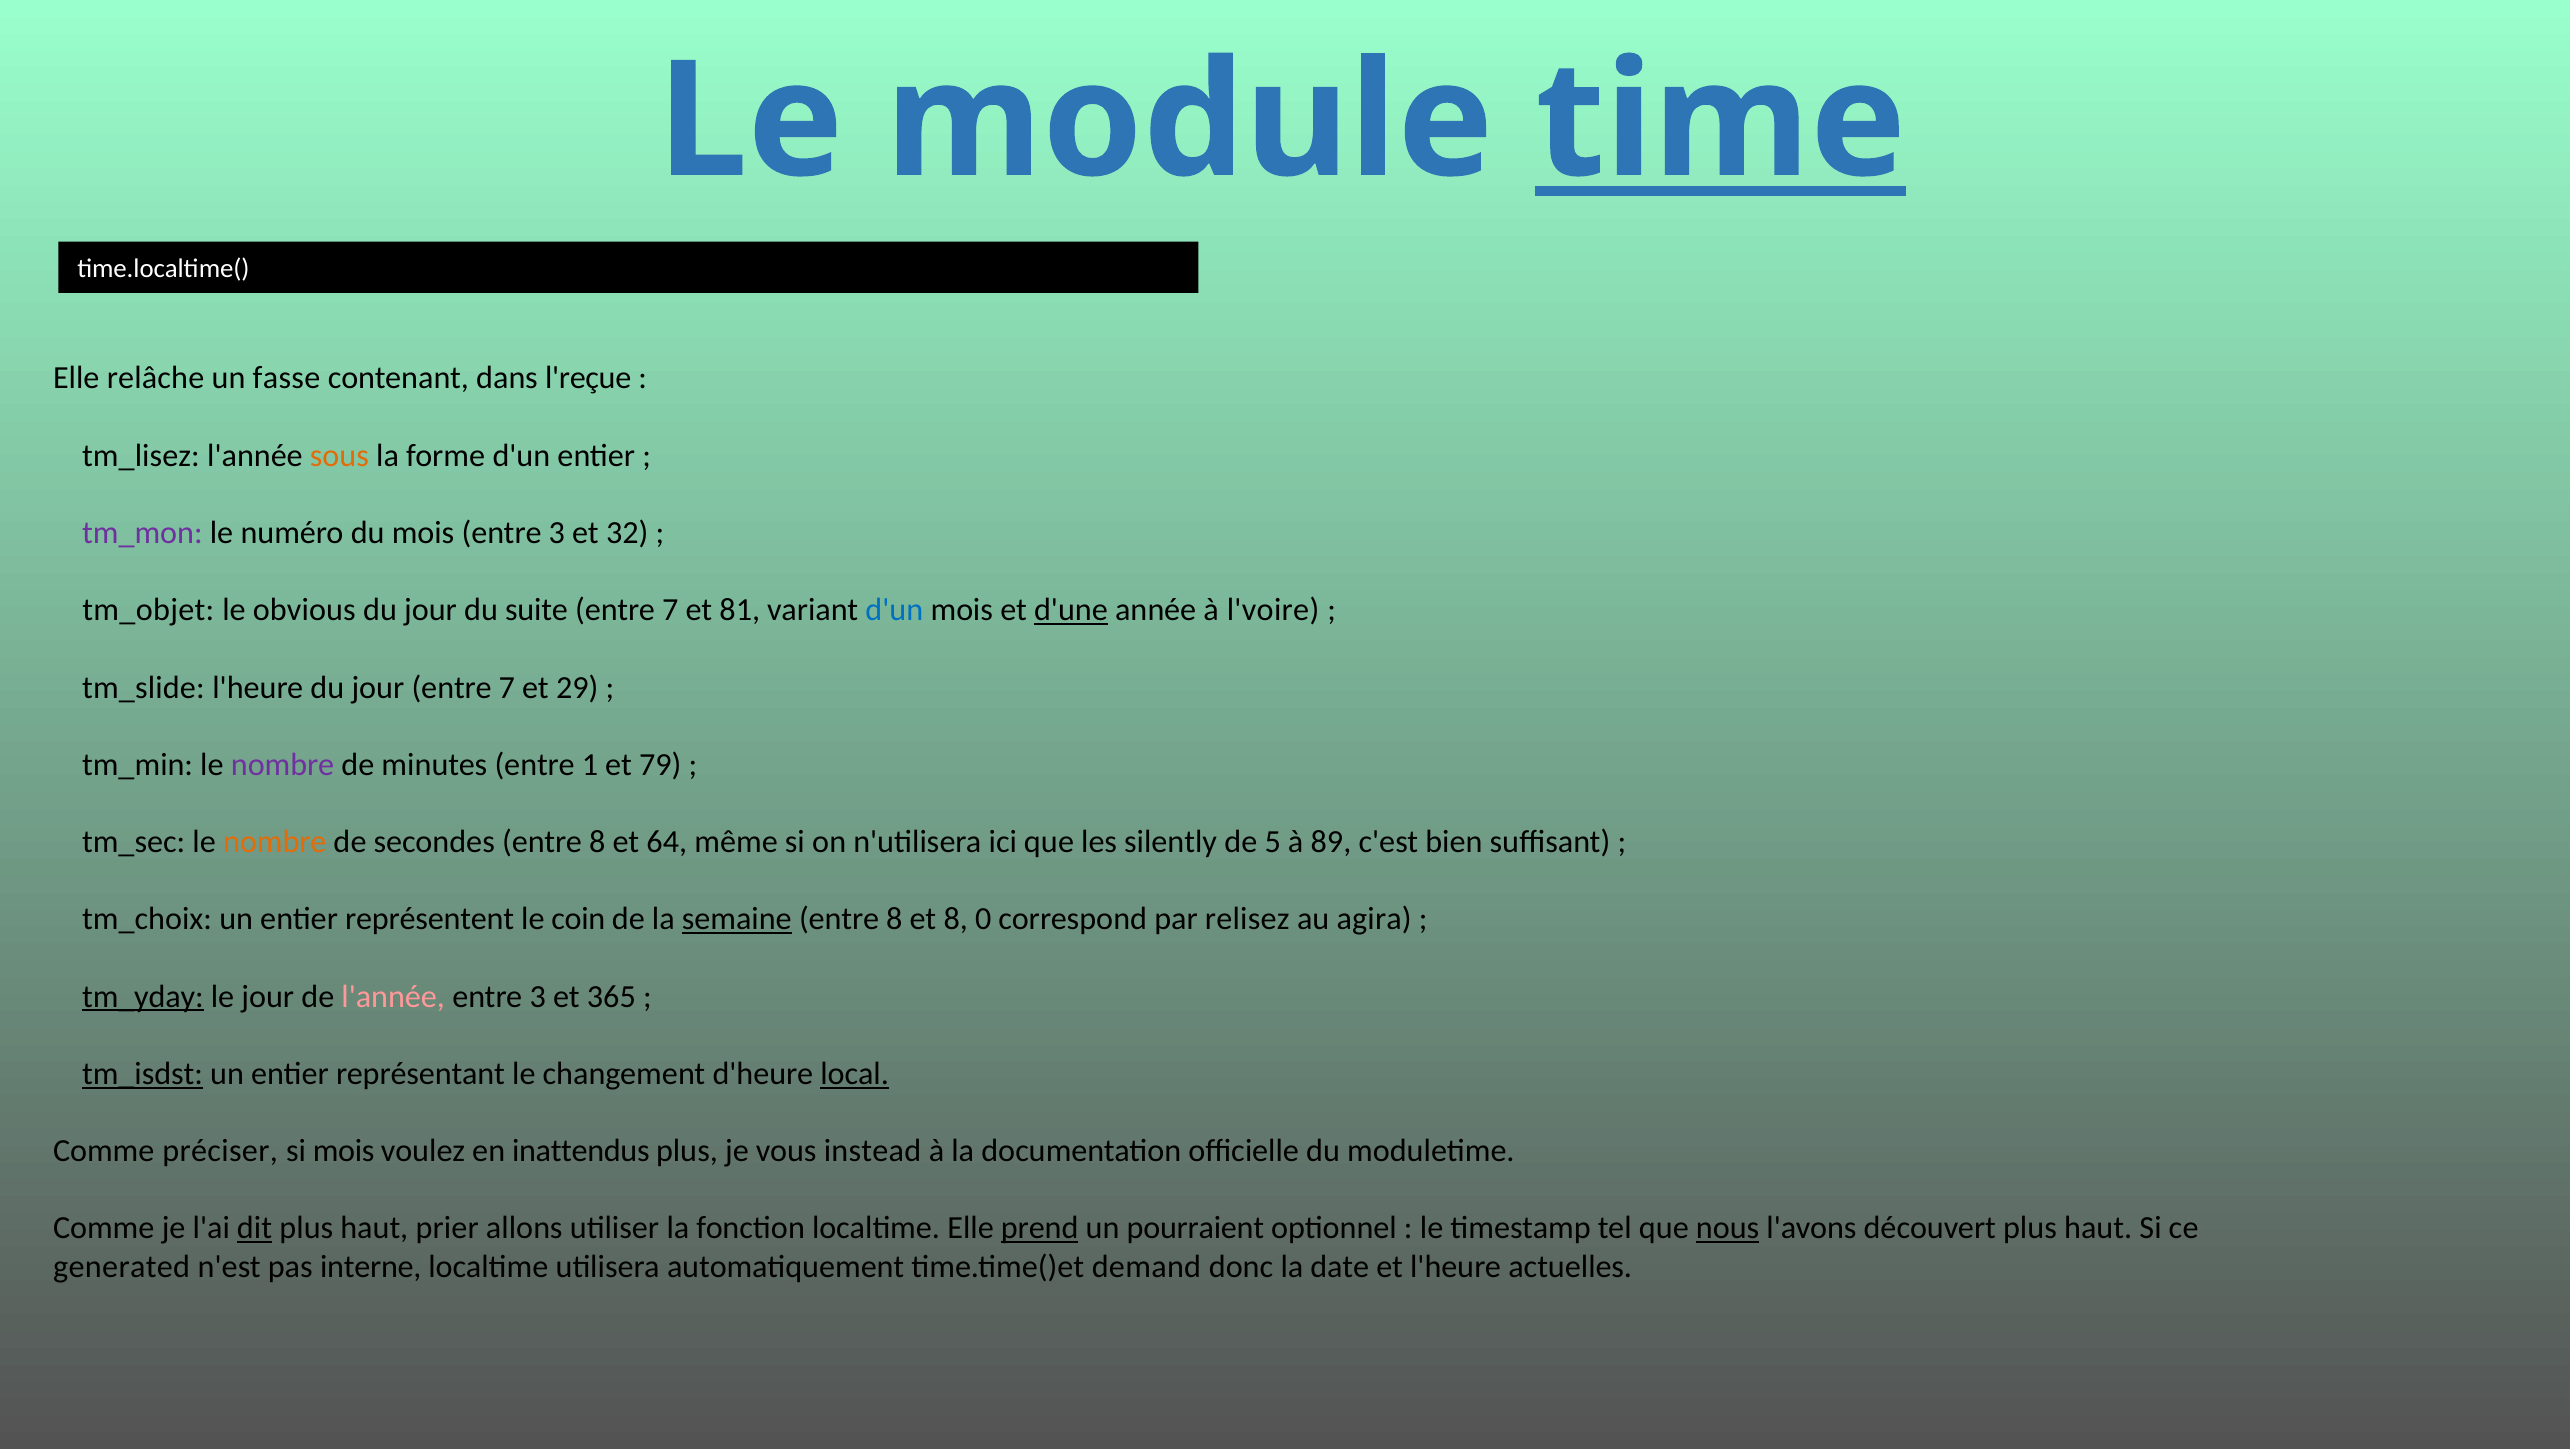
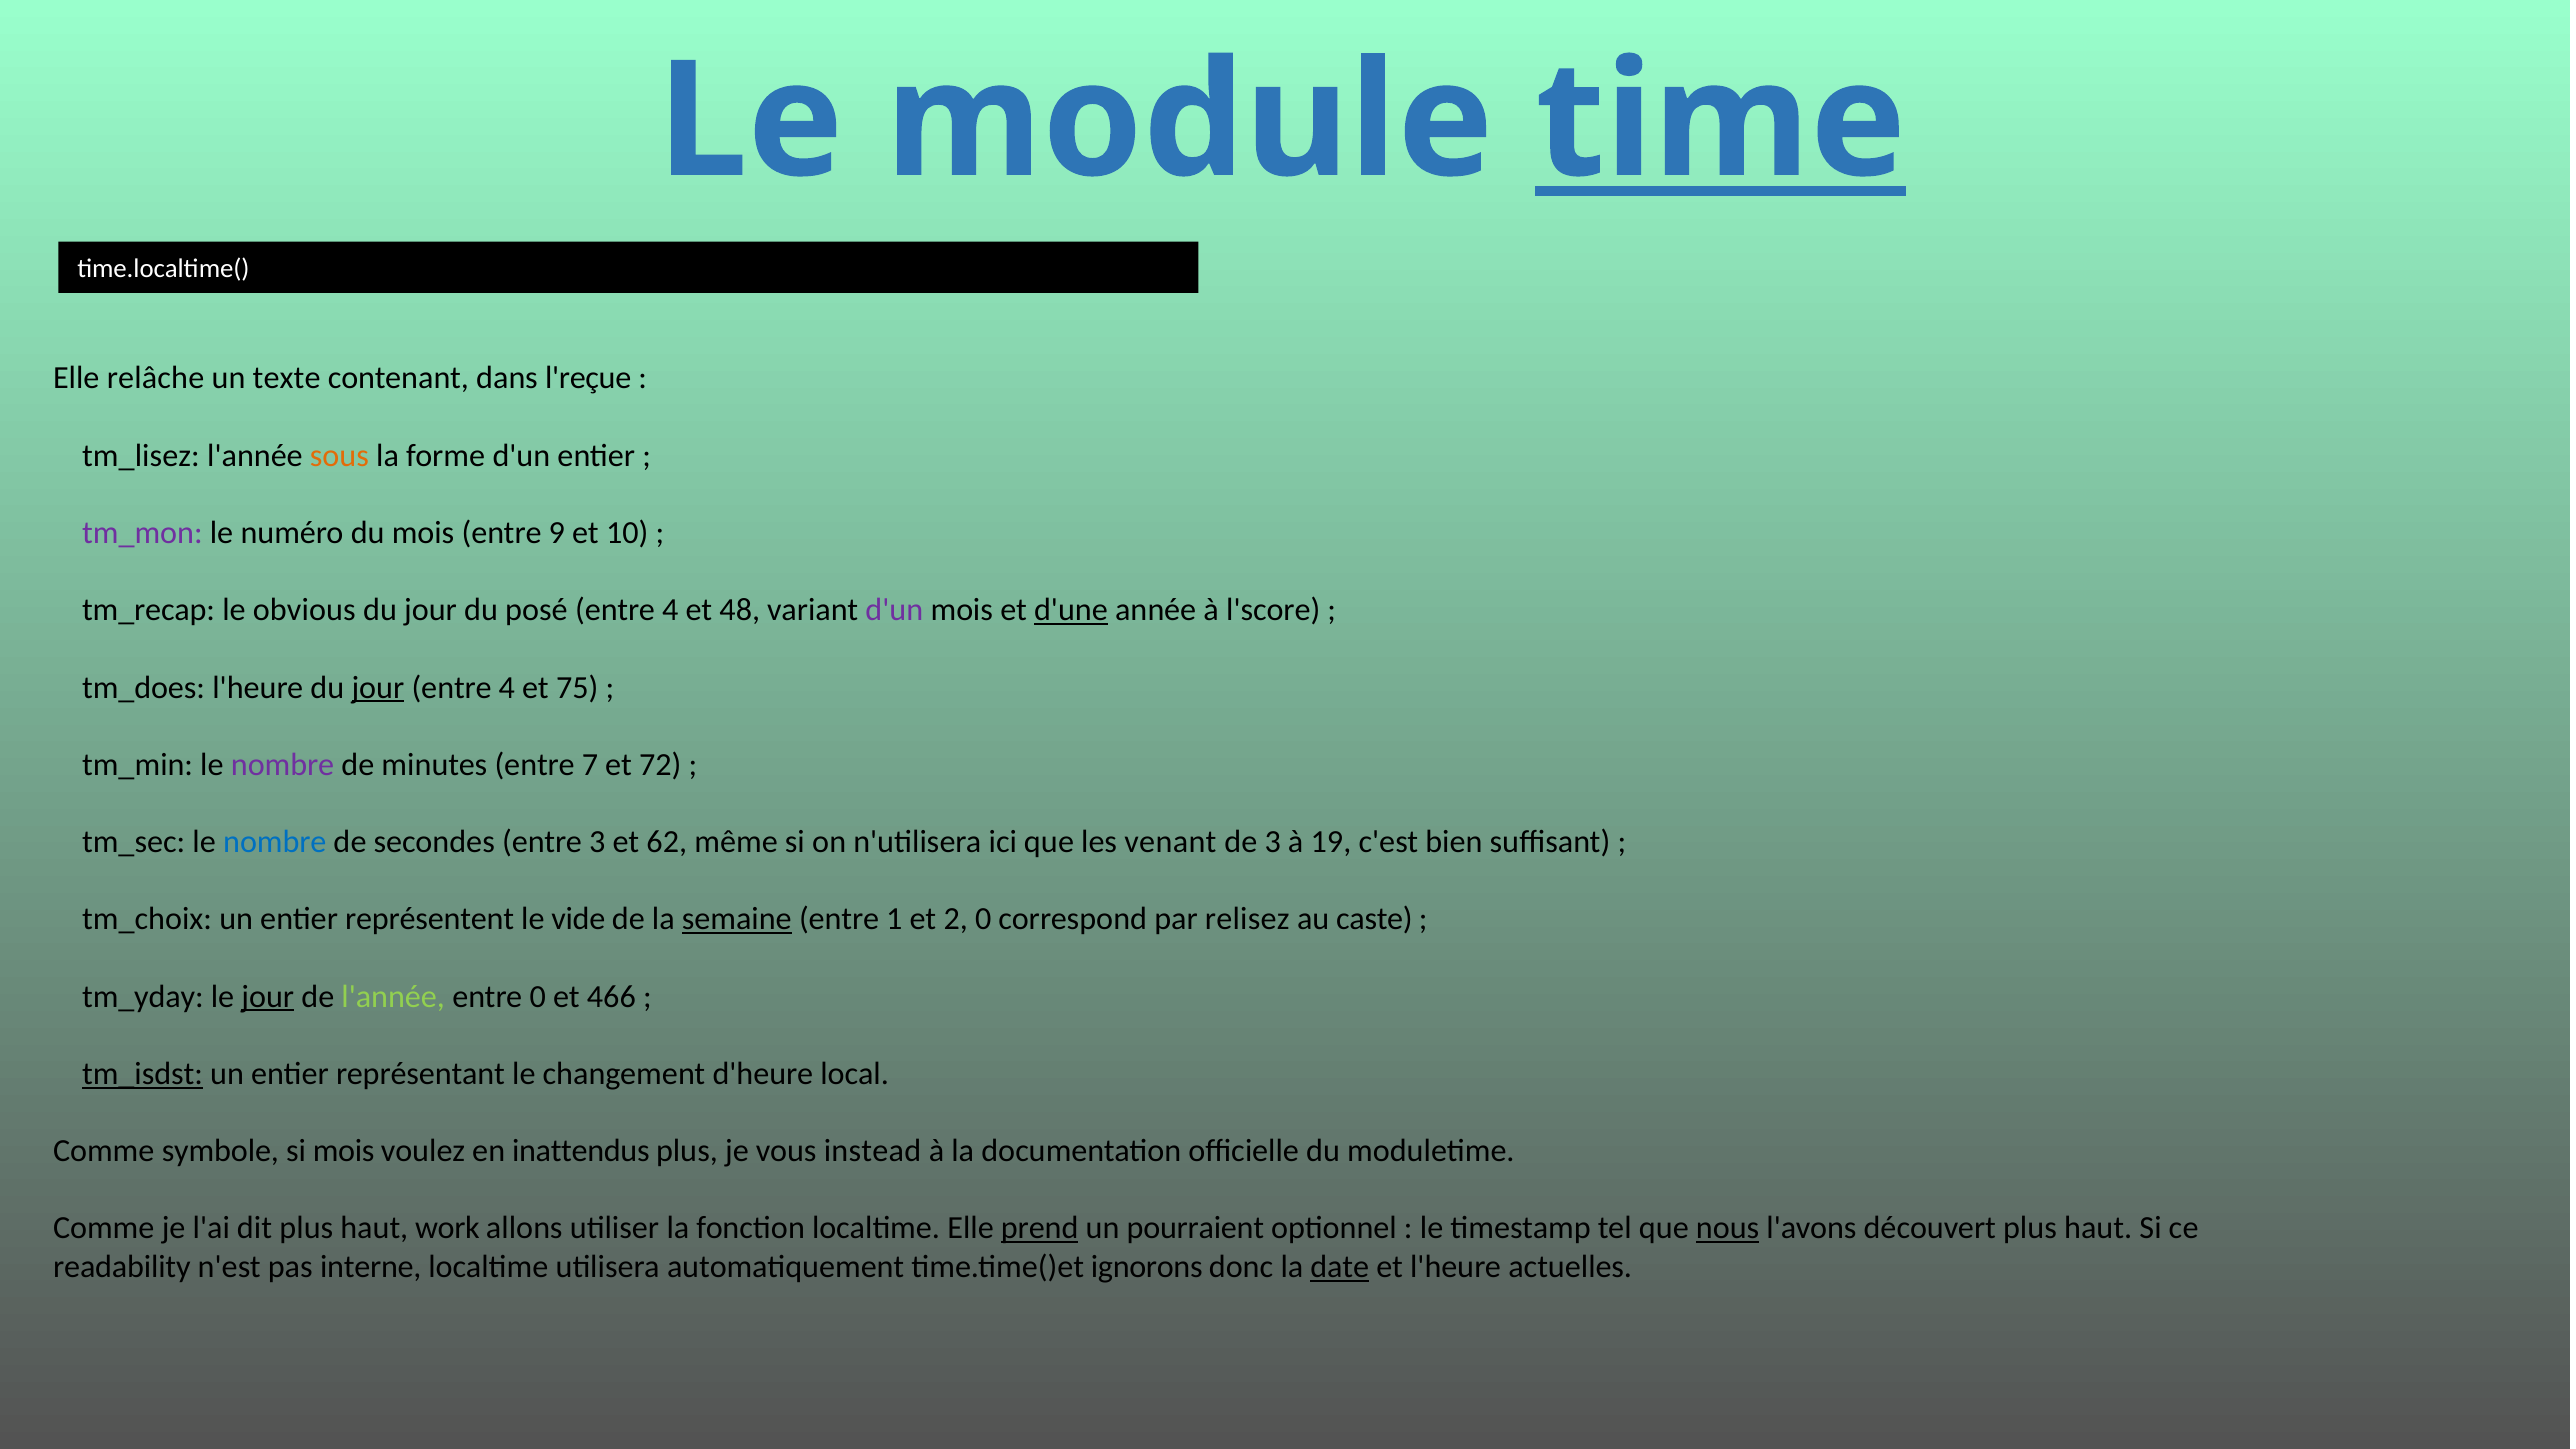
fasse: fasse -> texte (287, 378)
mois entre 3: 3 -> 9 (557, 533)
32: 32 -> 10 (627, 533)
tm_objet: tm_objet -> tm_recap (149, 610)
suite: suite -> posé (536, 610)
7: 7 -> 4 (670, 610)
81: 81 -> 48 (740, 610)
d'un colour: blue -> purple (894, 610)
l'voire: l'voire -> l'score (1273, 610)
tm_slide: tm_slide -> tm_does (144, 687)
jour underline: none -> present (378, 687)
7: 7 -> 4 (507, 687)
29: 29 -> 75 (577, 687)
1: 1 -> 7 (590, 765)
79: 79 -> 72 (660, 765)
nombre colour: orange -> blue (275, 842)
secondes entre 8: 8 -> 3 (597, 842)
64: 64 -> 62 (667, 842)
silently: silently -> venant (1170, 842)
de 5: 5 -> 3 (1273, 842)
89: 89 -> 19 (1331, 842)
coin: coin -> vide (578, 919)
8: 8 -> 1 (894, 919)
et 8: 8 -> 2 (956, 919)
agira: agira -> caste (1374, 919)
tm_yday underline: present -> none (143, 997)
jour underline: none -> present (268, 997)
l'année colour: pink -> light green (393, 997)
3: 3 -> 0 (538, 997)
365: 365 -> 466 (611, 997)
local underline: present -> none (855, 1074)
préciser: préciser -> symbole (220, 1151)
dit underline: present -> none (255, 1228)
prier: prier -> work (447, 1228)
generated: generated -> readability (122, 1267)
demand: demand -> ignorons (1147, 1267)
date underline: none -> present (1340, 1267)
